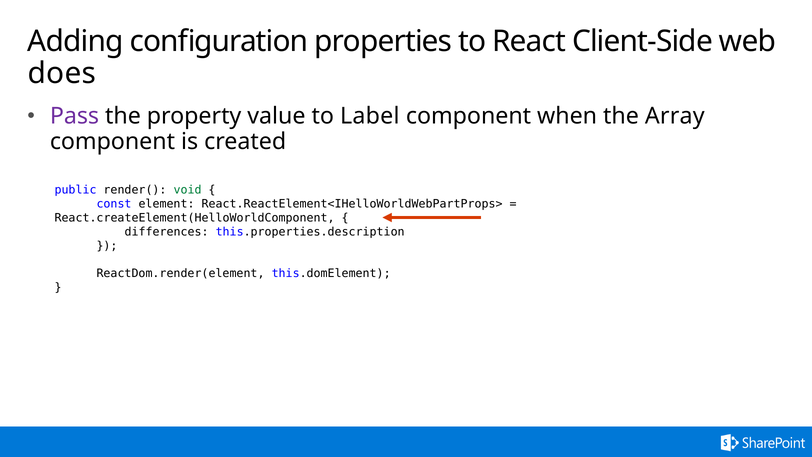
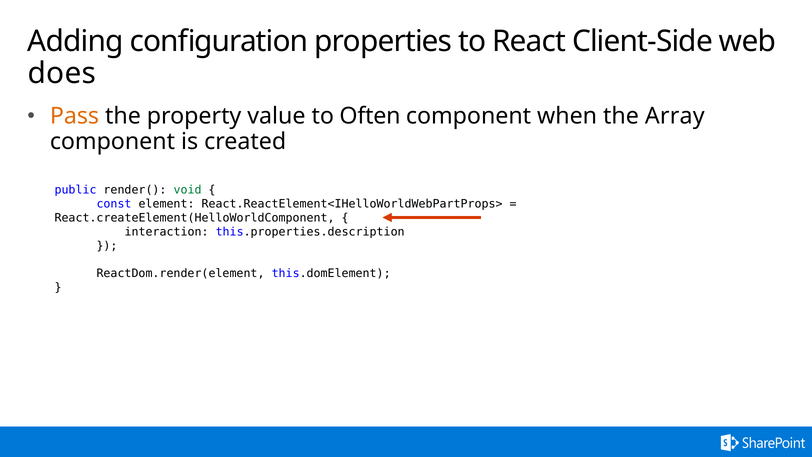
Pass colour: purple -> orange (74, 116)
Label: Label -> Often (370, 116)
differences: differences -> interaction (167, 232)
